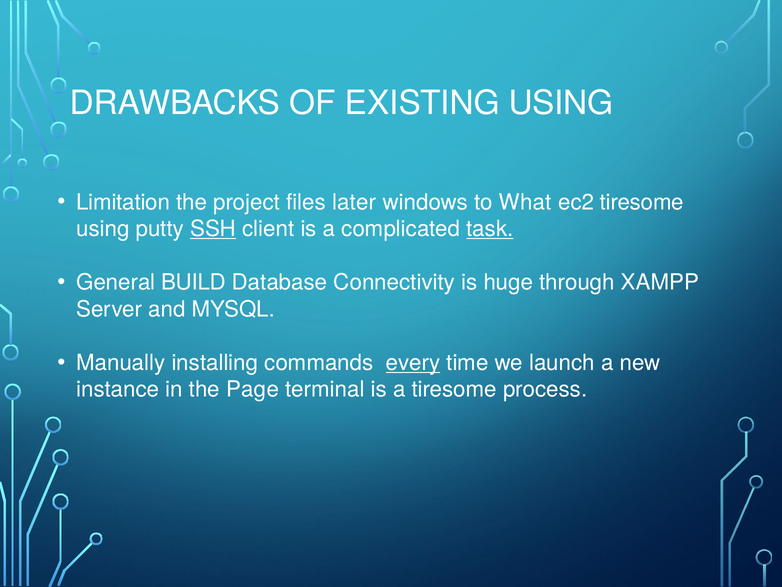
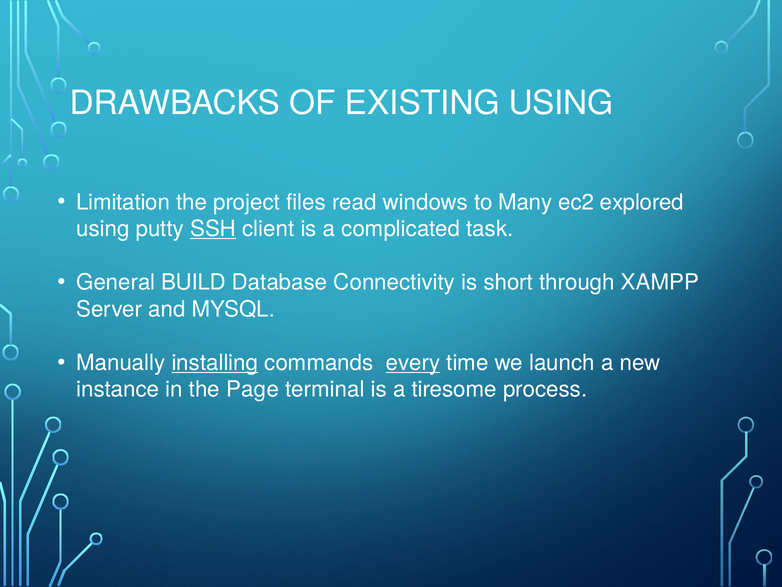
later: later -> read (354, 202)
What: What -> Many (525, 202)
ec2 tiresome: tiresome -> explored (642, 202)
task underline: present -> none (490, 229)
huge: huge -> short (508, 282)
installing underline: none -> present (215, 363)
